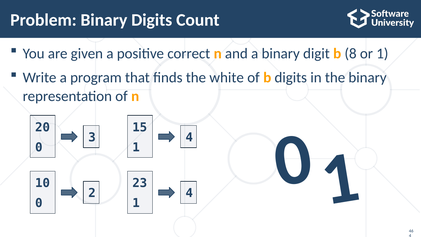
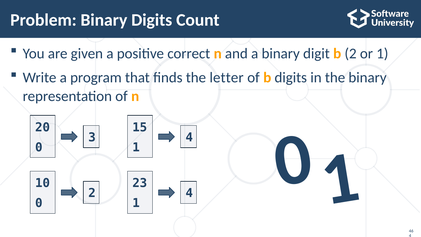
b 8: 8 -> 2 (351, 53)
white: white -> letter (227, 77)
